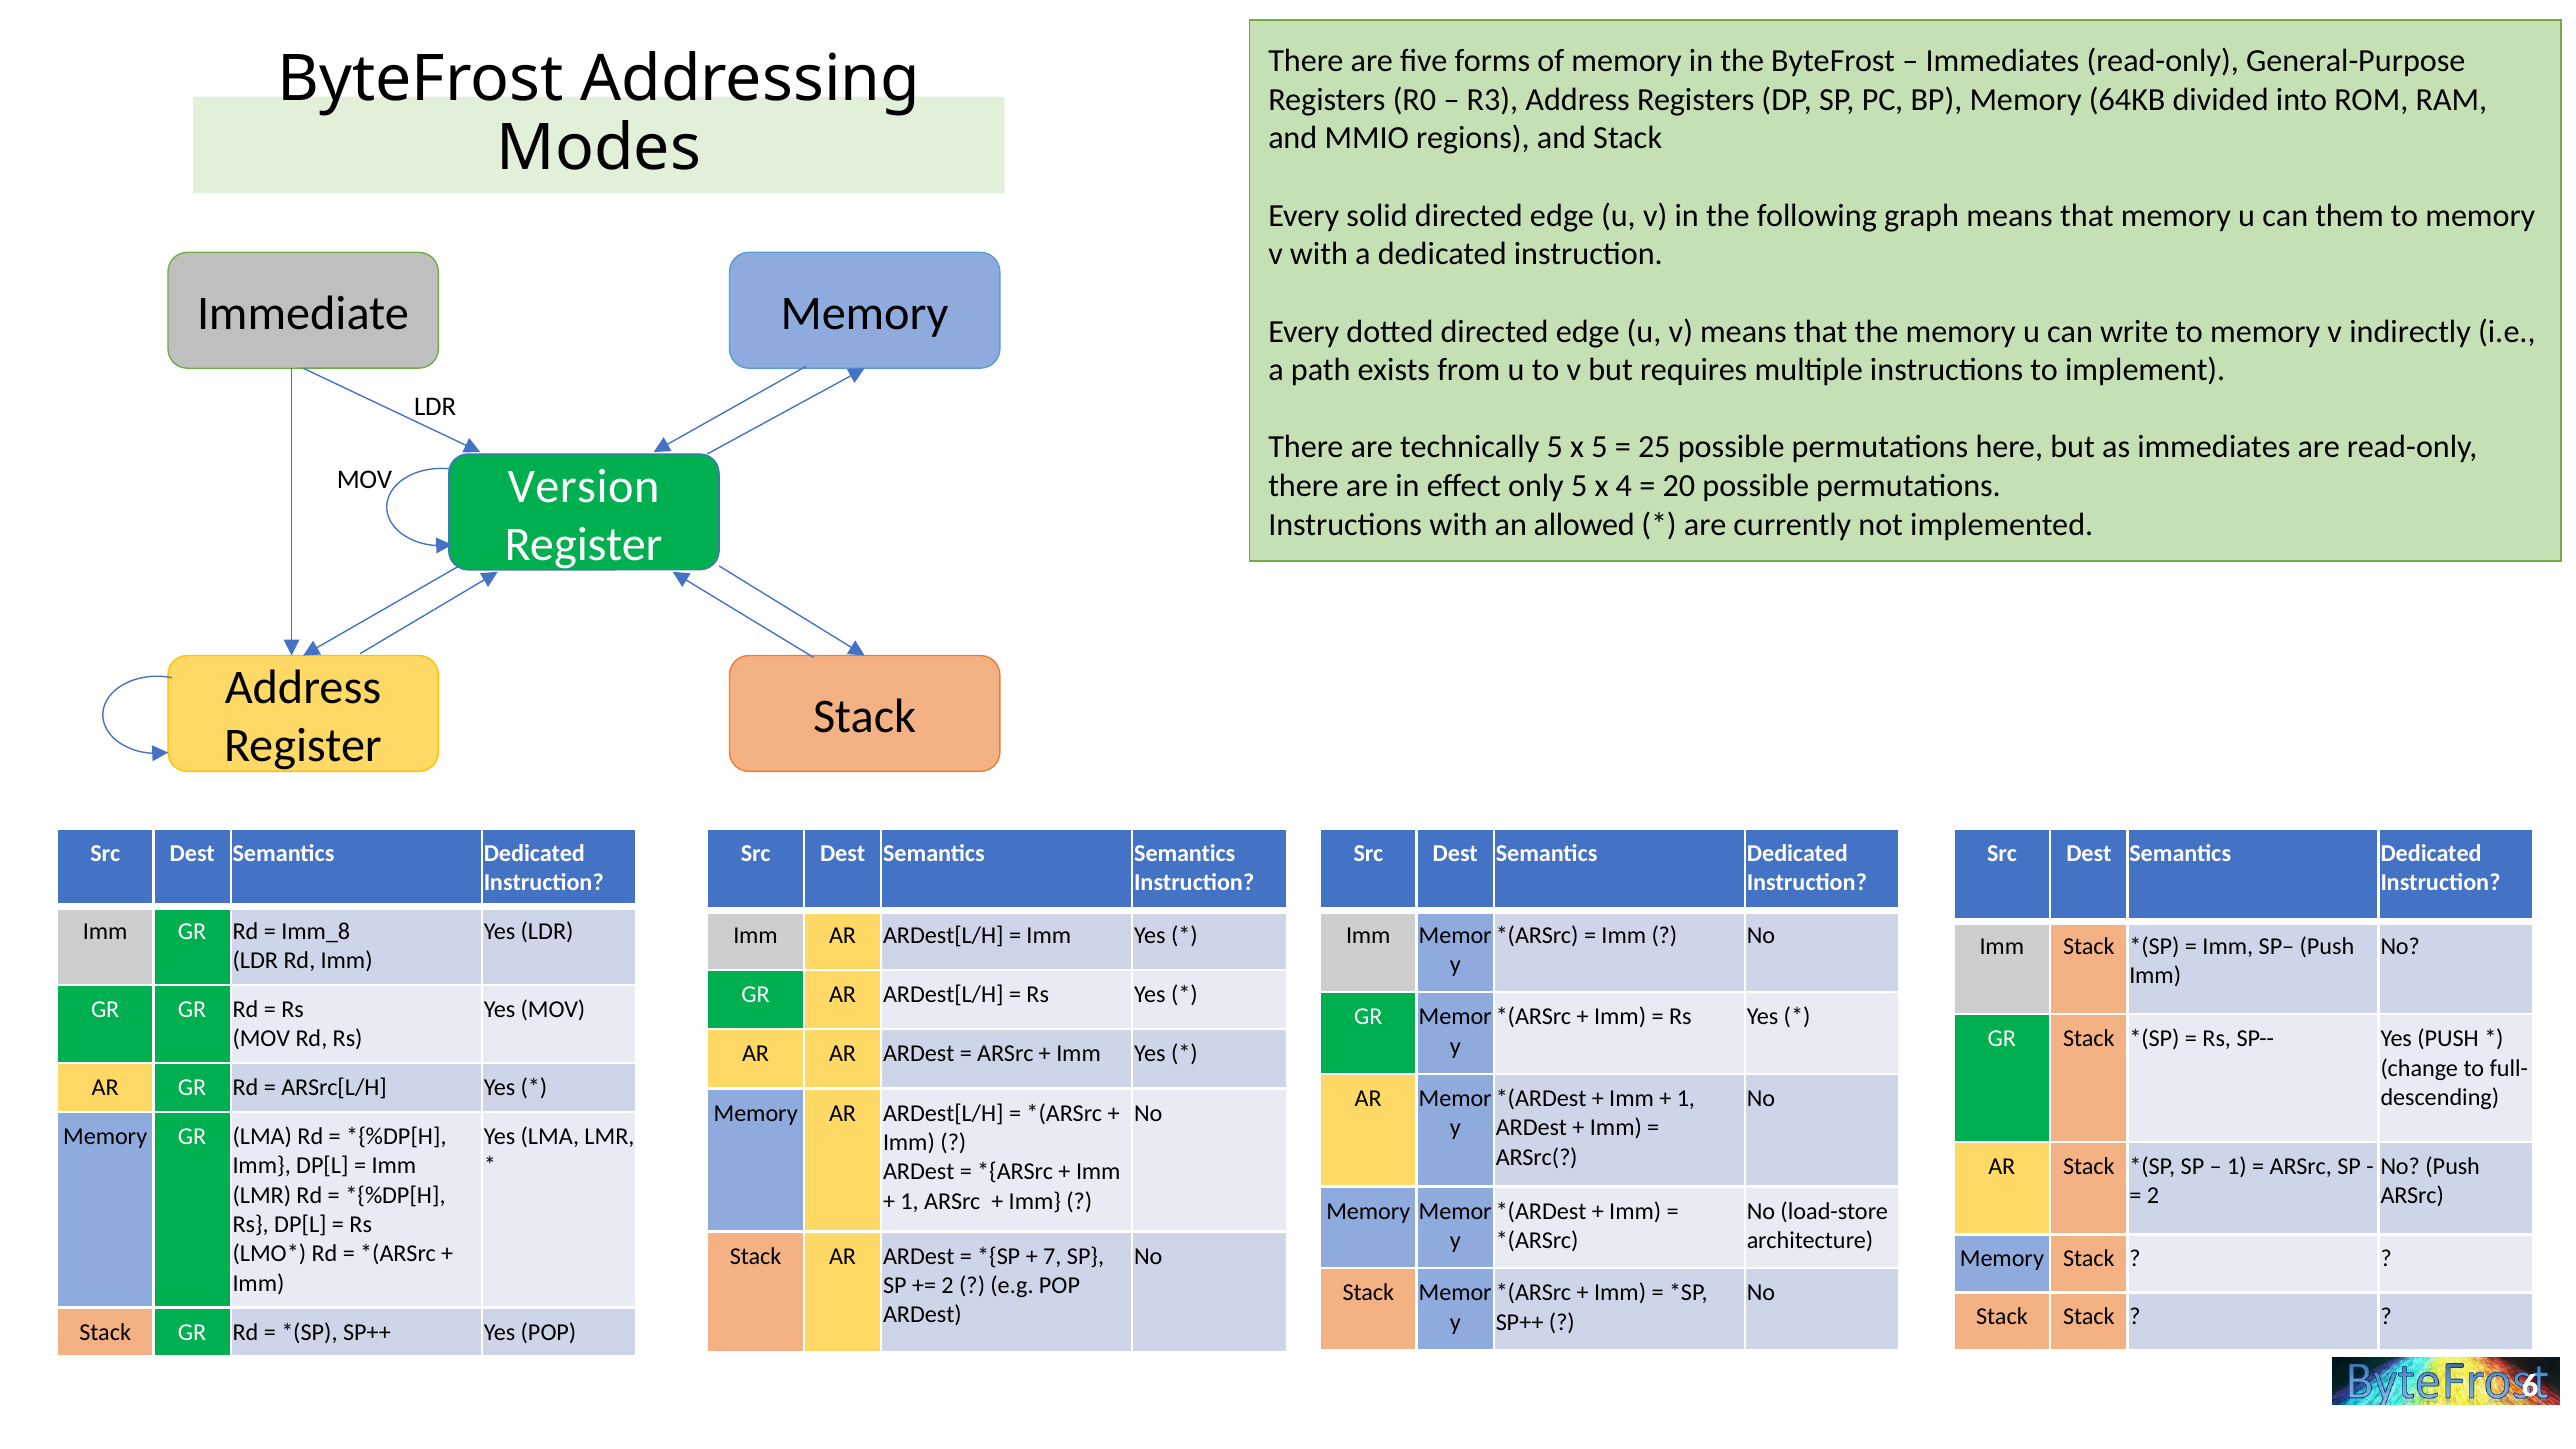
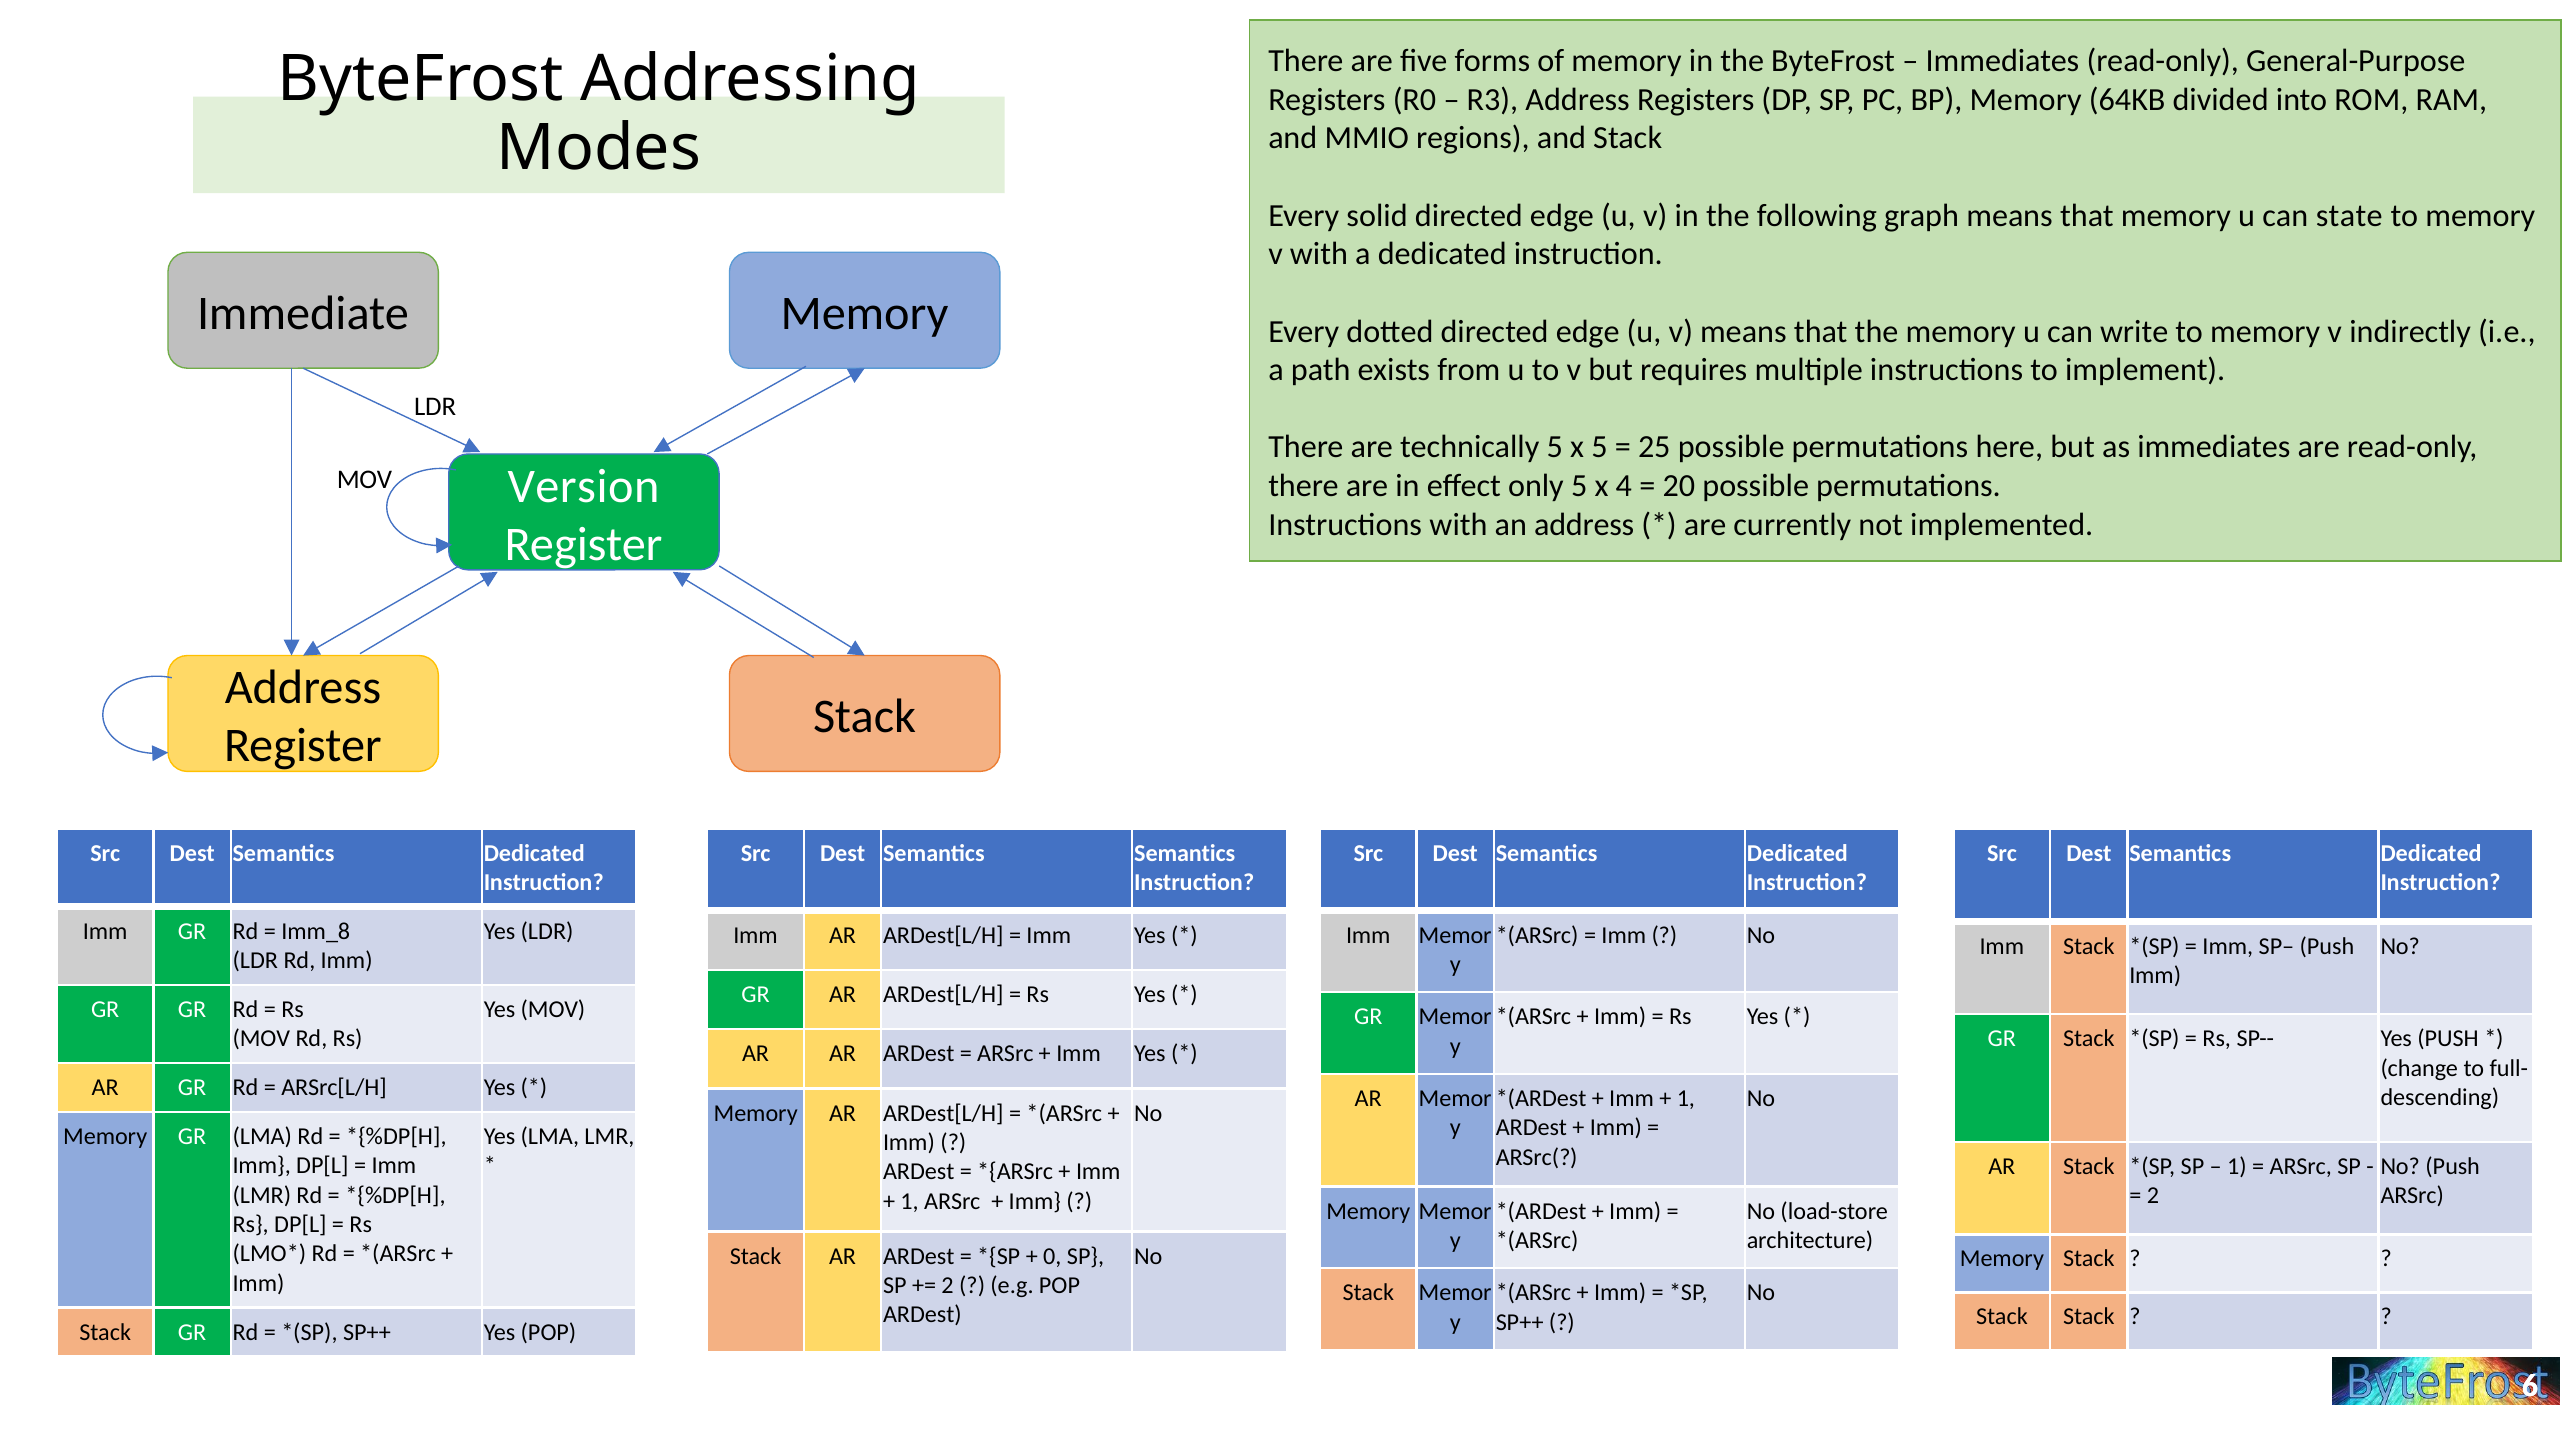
them: them -> state (2349, 216)
an allowed: allowed -> address (1584, 525)
7: 7 -> 0 (1052, 1256)
